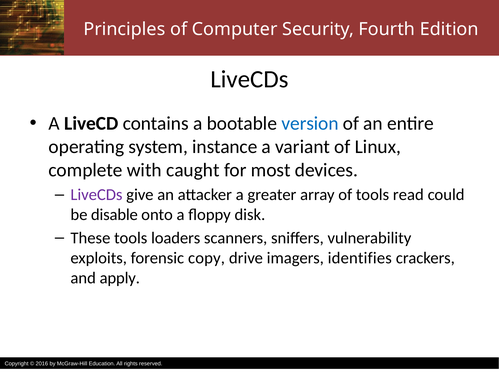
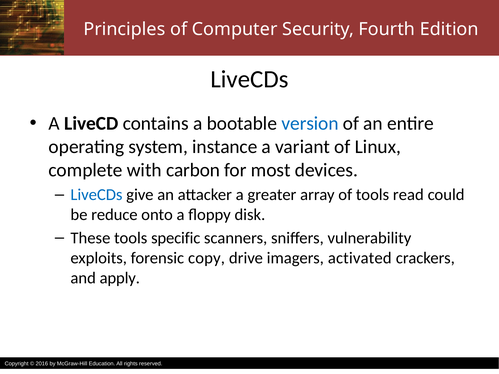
caught: caught -> carbon (193, 170)
LiveCDs colour: purple -> blue (96, 195)
disable: disable -> reduce (114, 215)
loaders: loaders -> specific (176, 238)
identifies: identifies -> activated (360, 258)
